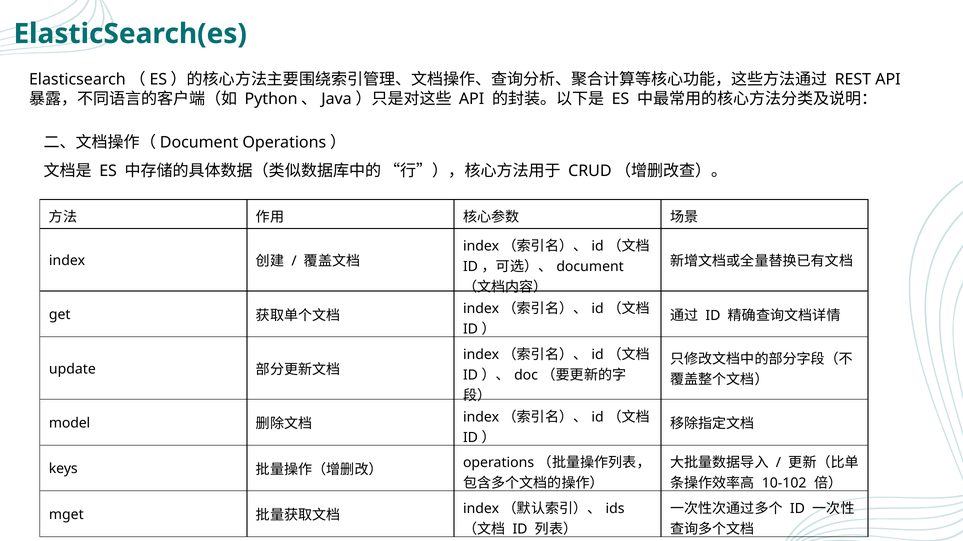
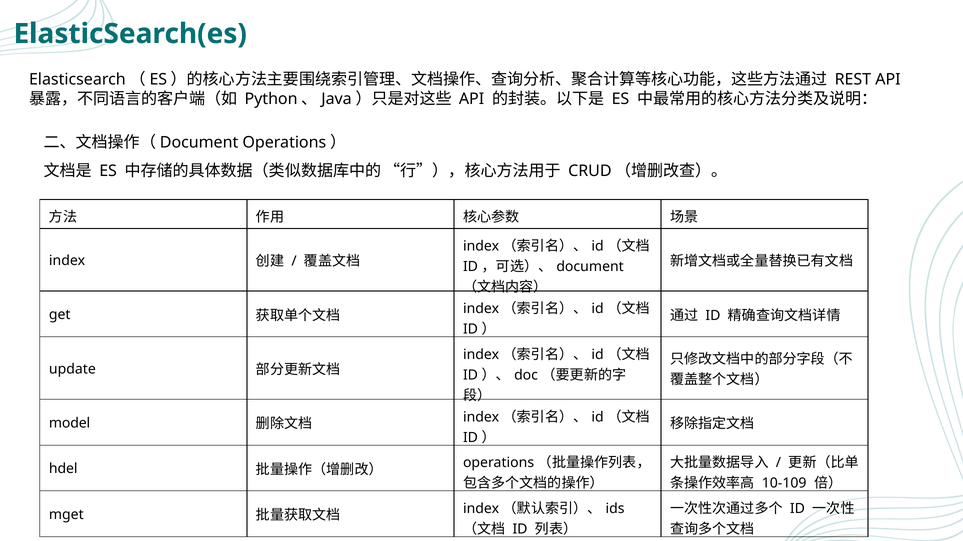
keys: keys -> hdel (63, 469)
10-102: 10-102 -> 10-109 (784, 484)
